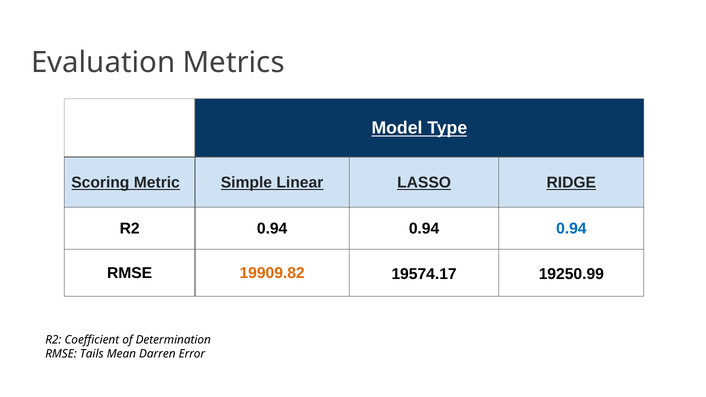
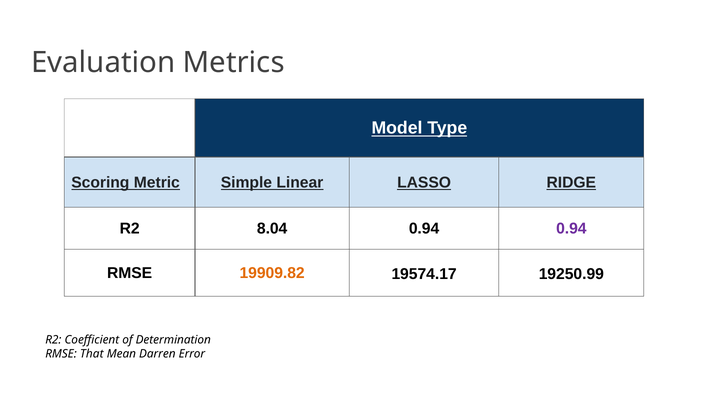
R2 0.94: 0.94 -> 8.04 (272, 229)
0.94 colour: blue -> purple (571, 229)
Tails: Tails -> That (92, 354)
